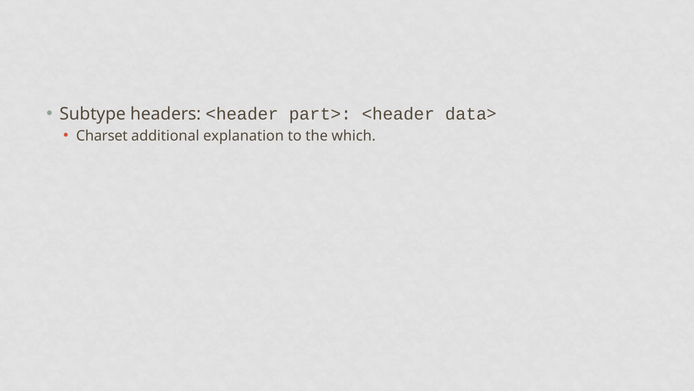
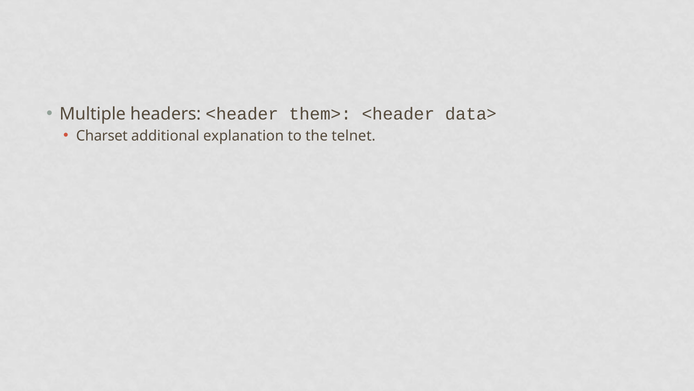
Subtype: Subtype -> Multiple (93, 114)
part>: part> -> them> (320, 114)
which: which -> telnet (354, 136)
